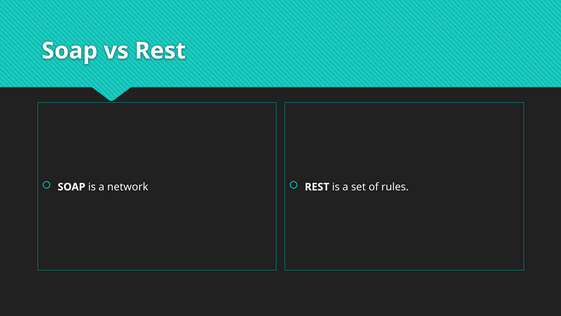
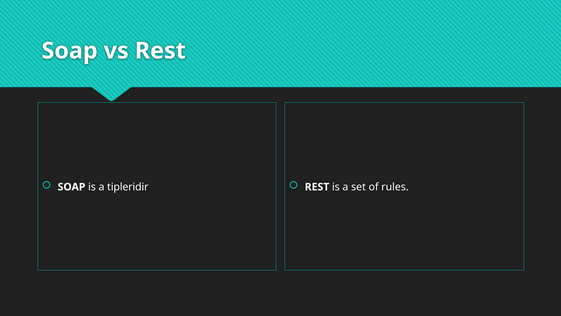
network: network -> tipleridir (128, 187)
